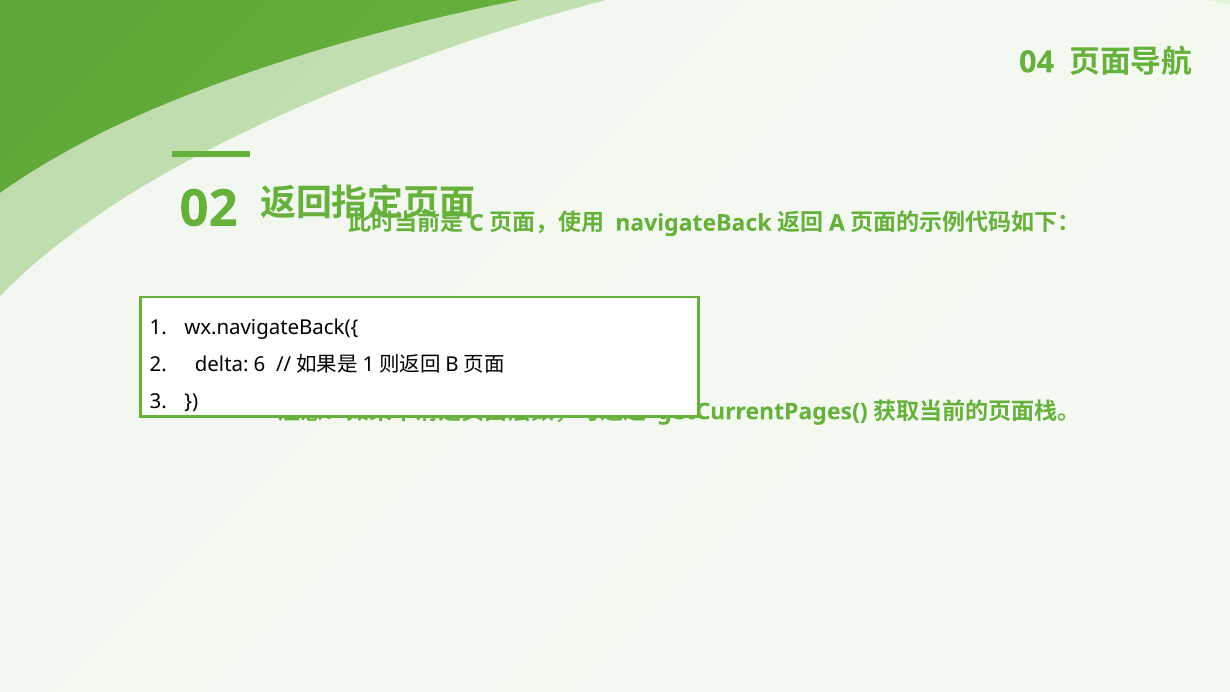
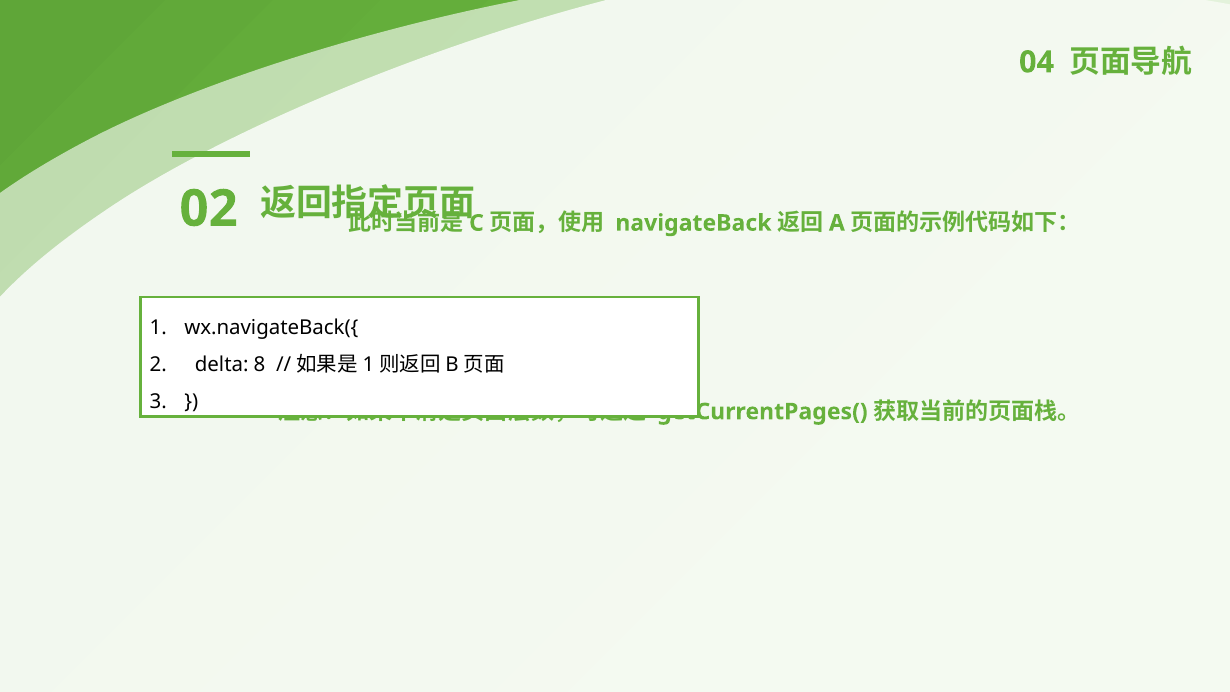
6: 6 -> 8 (260, 364)
